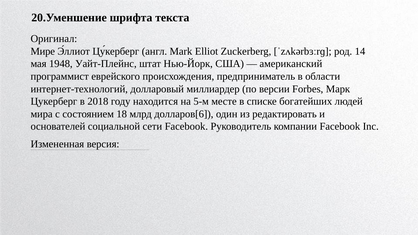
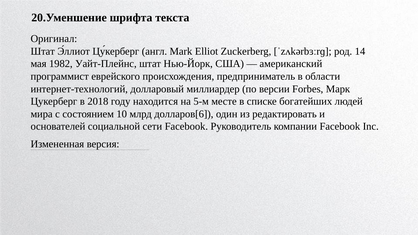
Мире: Мире -> Штат (43, 51)
1948: 1948 -> 1982 (61, 64)
18: 18 -> 10 (122, 114)
